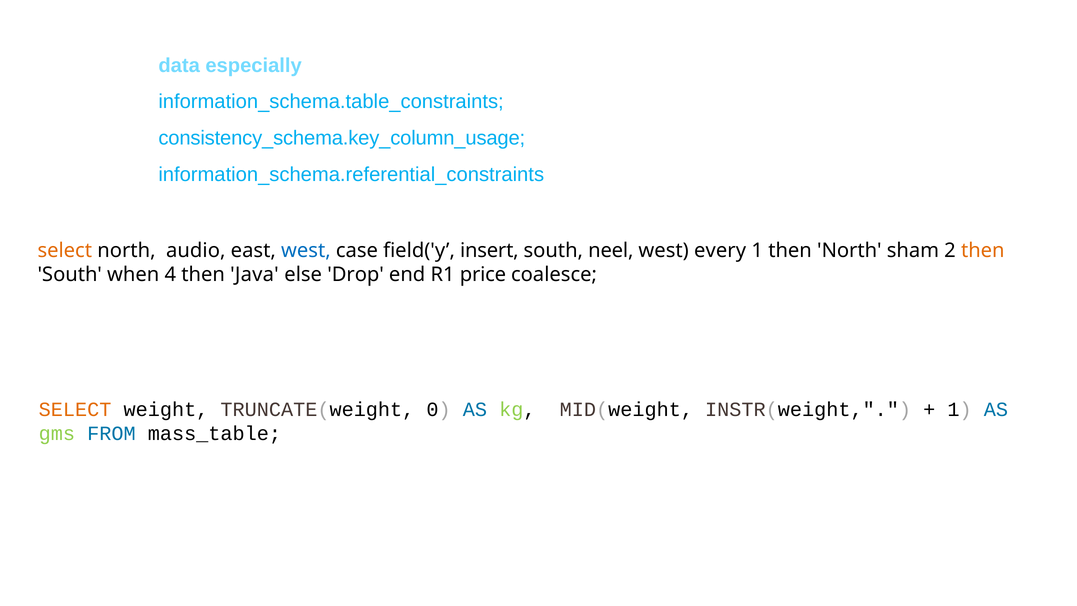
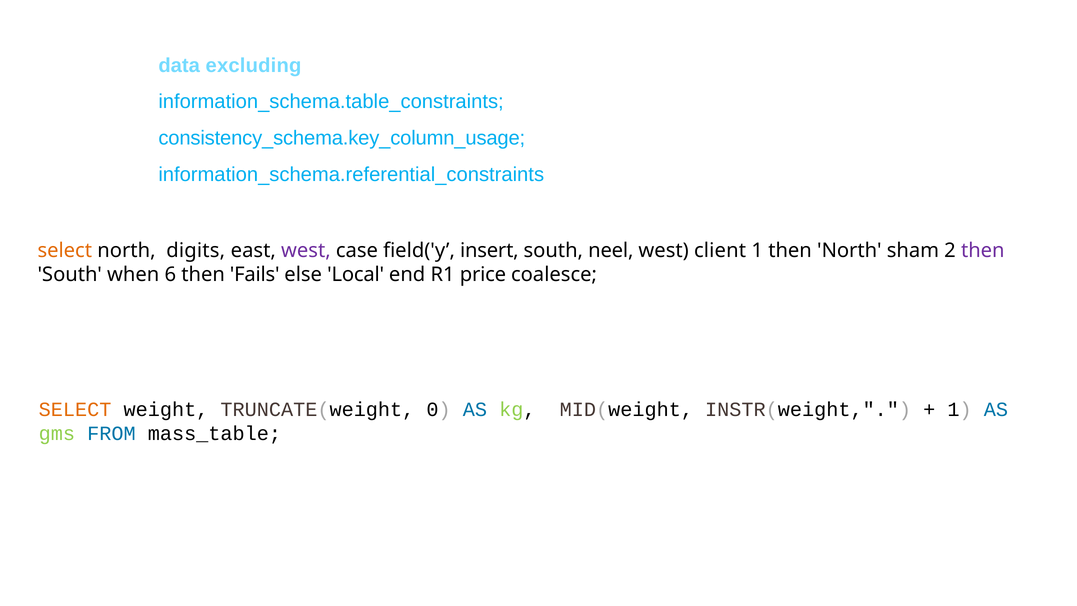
especially: especially -> excluding (253, 65)
audio: audio -> digits (196, 250)
west colour: blue -> purple (306, 250)
every: every -> client (720, 250)
then colour: orange -> purple (983, 250)
4: 4 -> 6 (170, 275)
Java: Java -> Fails (255, 275)
Drop: Drop -> Local (356, 275)
